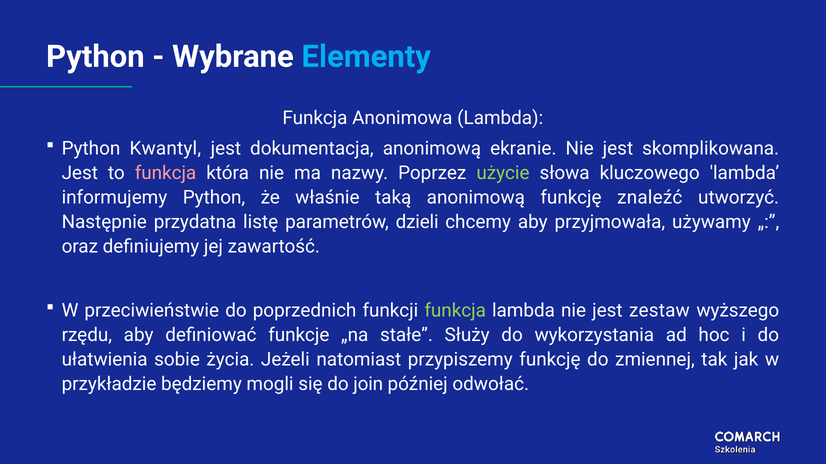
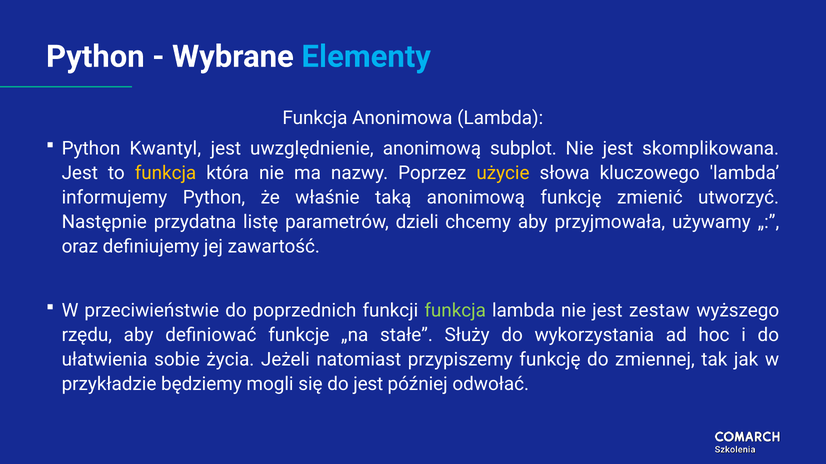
dokumentacja: dokumentacja -> uwzględnienie (312, 149)
ekranie: ekranie -> subplot (523, 149)
funkcja colour: pink -> yellow (166, 173)
użycie colour: light green -> yellow (503, 173)
znaleźć: znaleźć -> zmienić (650, 198)
do join: join -> jest (368, 384)
